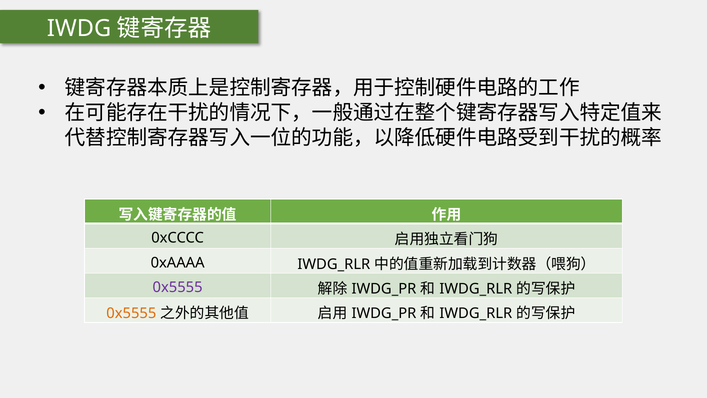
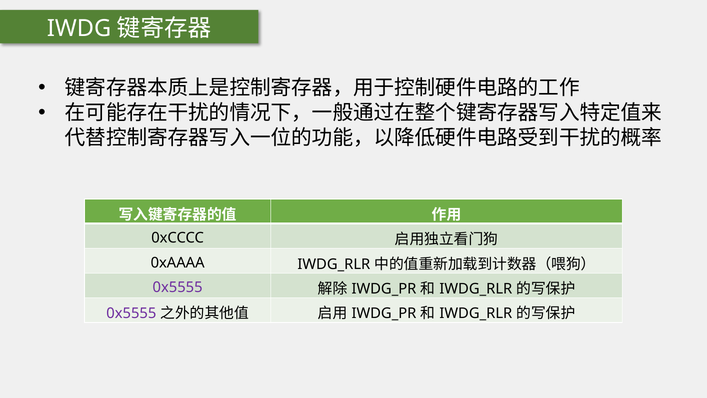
0x5555 colour: orange -> purple (131, 313)
